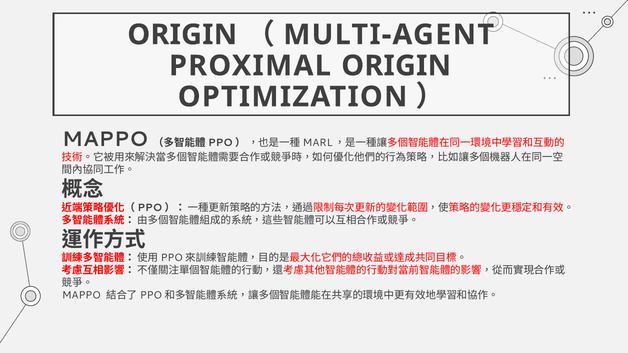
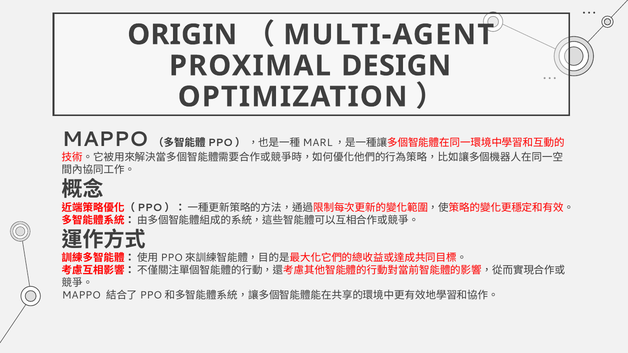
PROXIMAL ORIGIN: ORIGIN -> DESIGN (396, 66)
